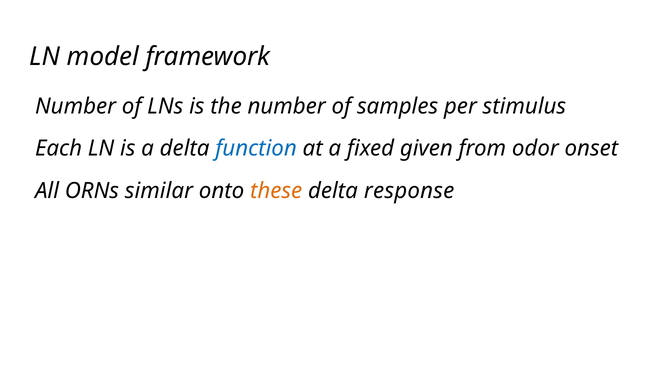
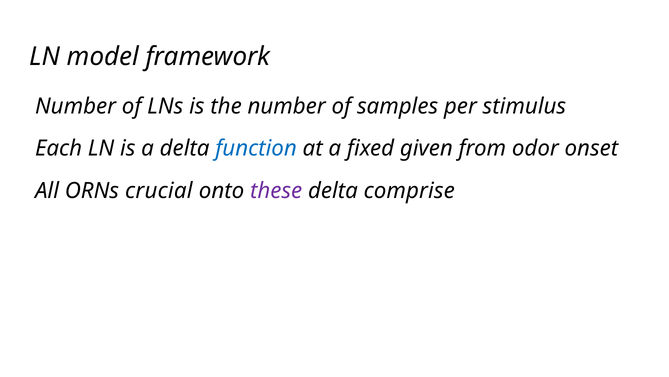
similar: similar -> crucial (159, 191)
these colour: orange -> purple (276, 191)
response: response -> comprise (409, 191)
